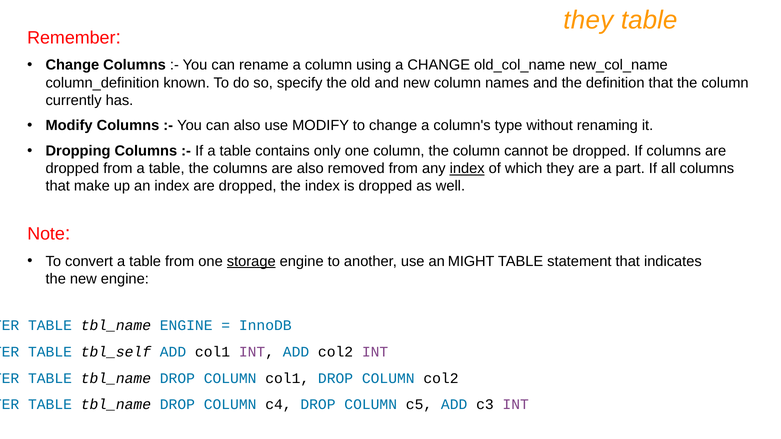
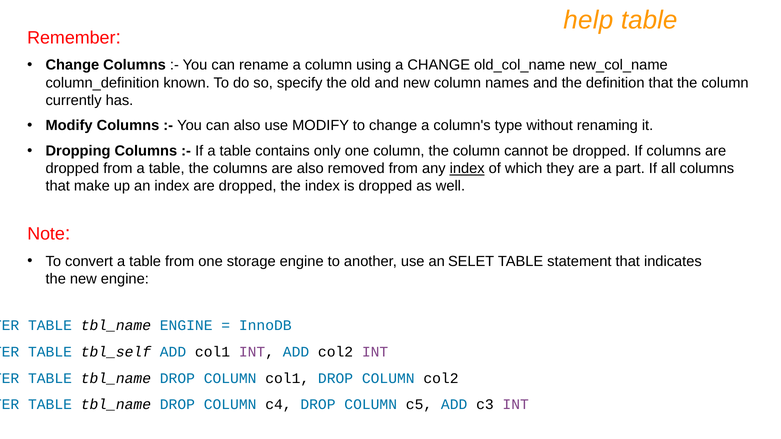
they: they -> help (588, 20)
storage underline: present -> none (251, 261)
MIGHT: MIGHT -> SELET (471, 261)
